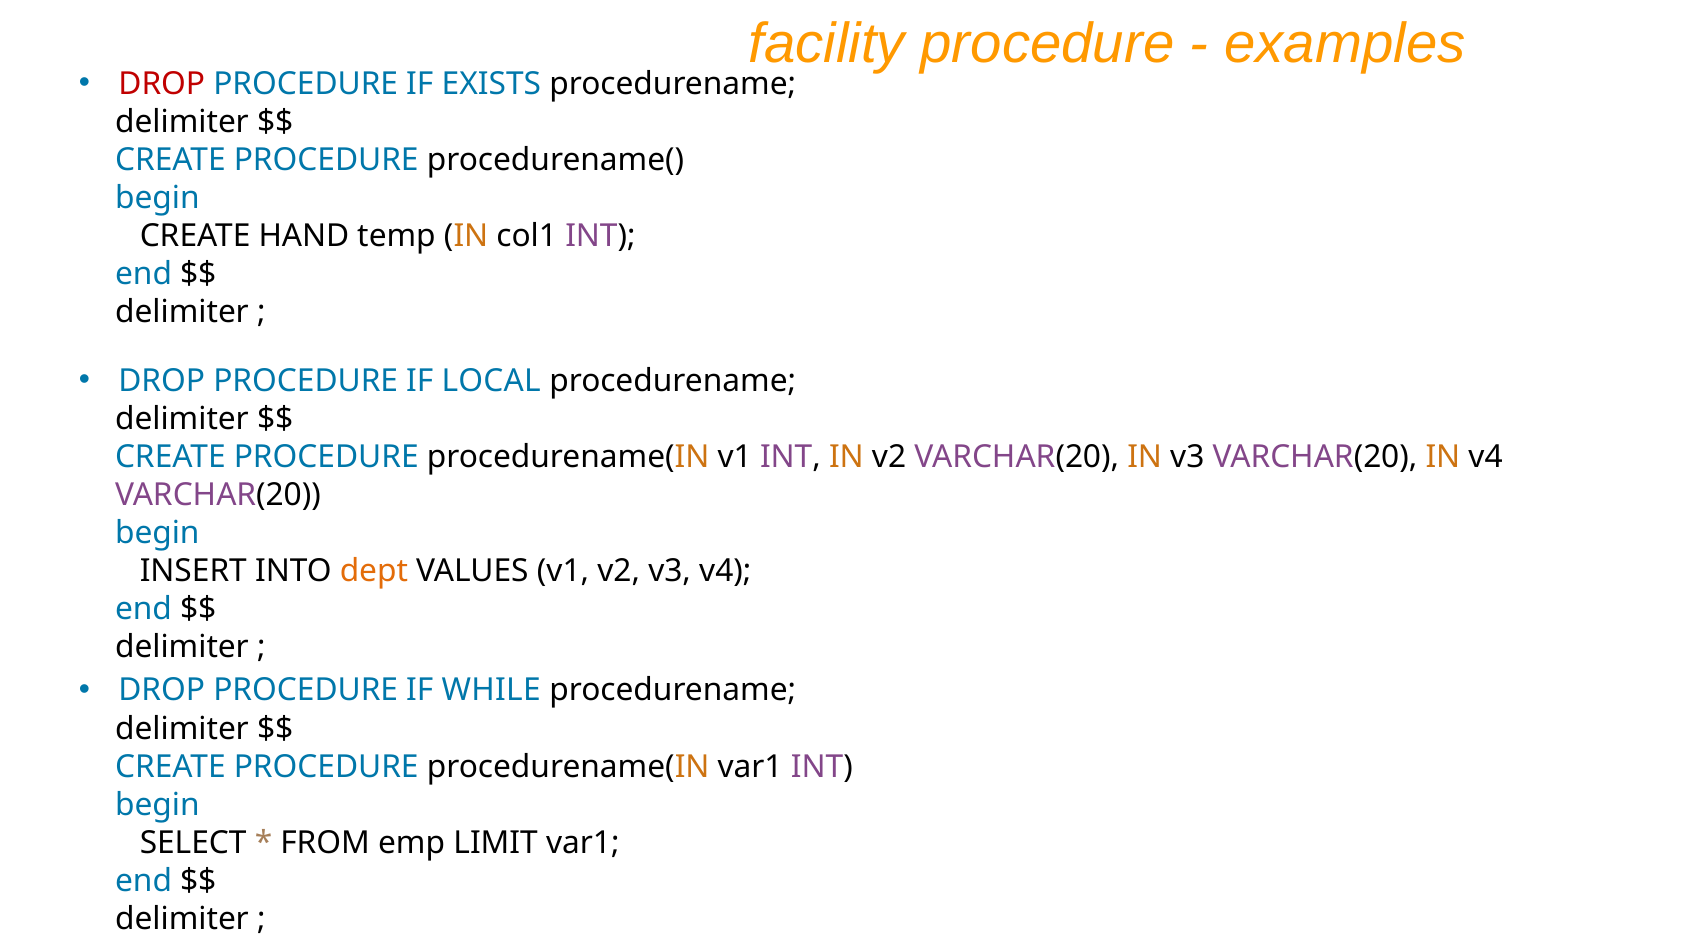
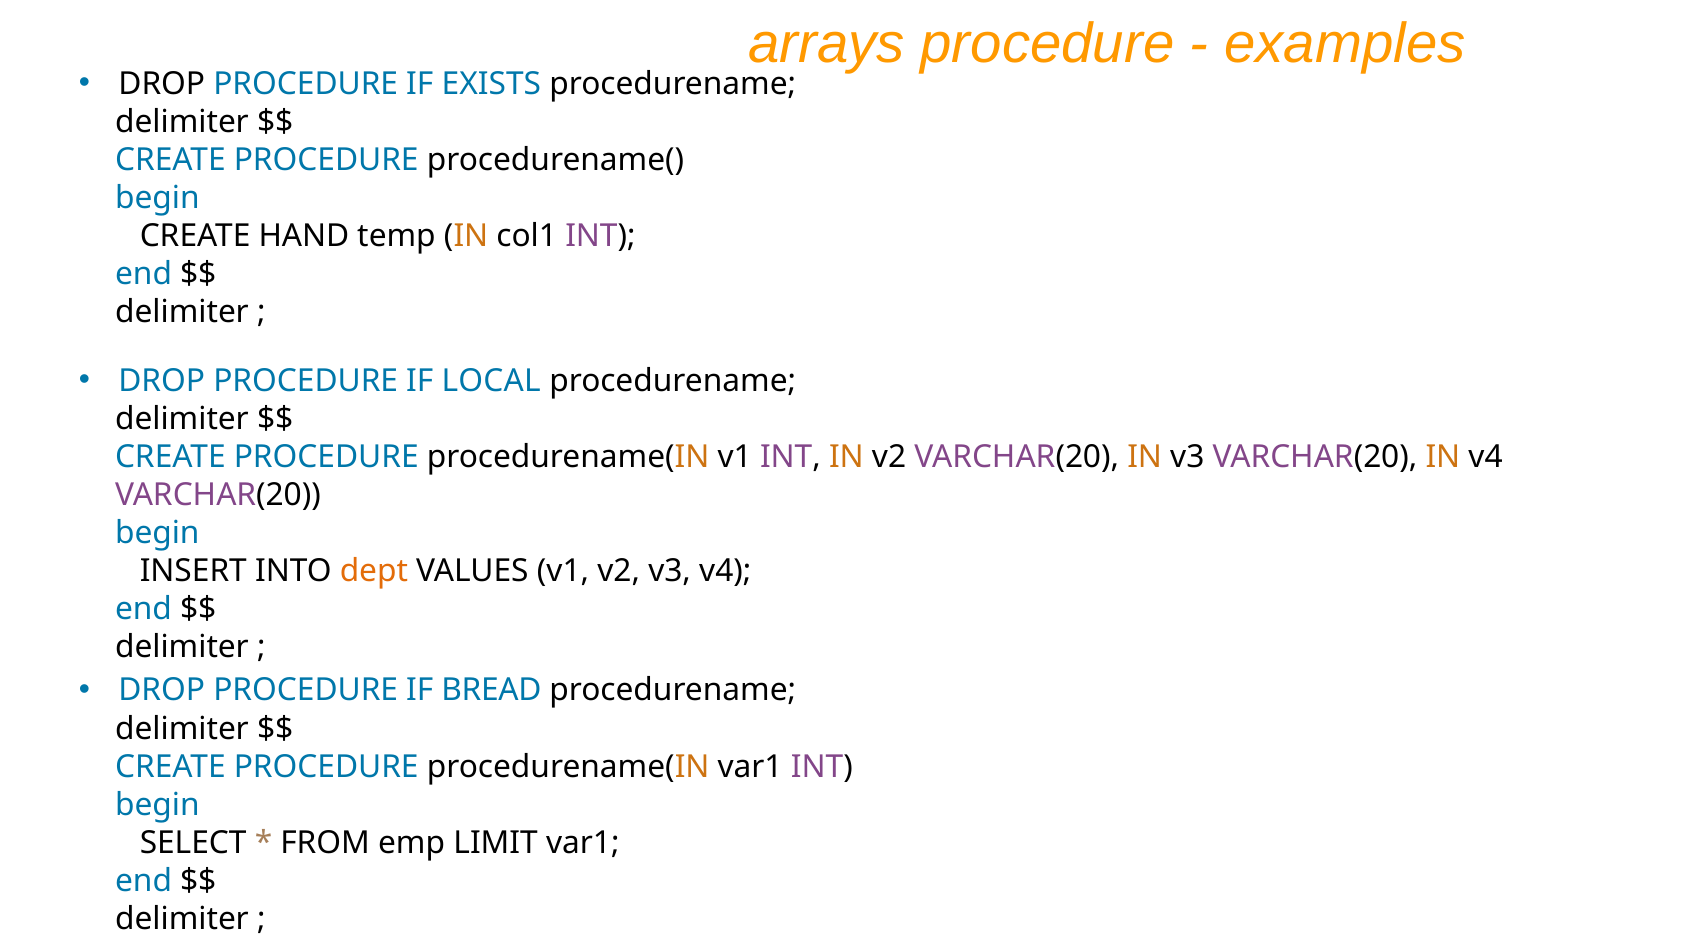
facility: facility -> arrays (827, 44)
DROP colour: red -> black (162, 84)
WHILE: WHILE -> BREAD (491, 690)
